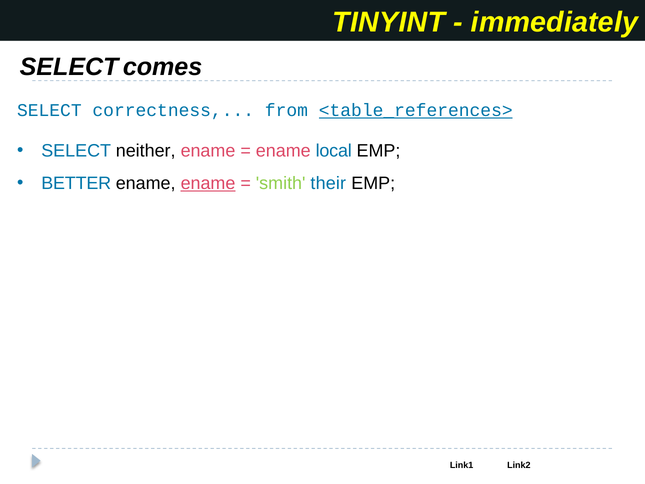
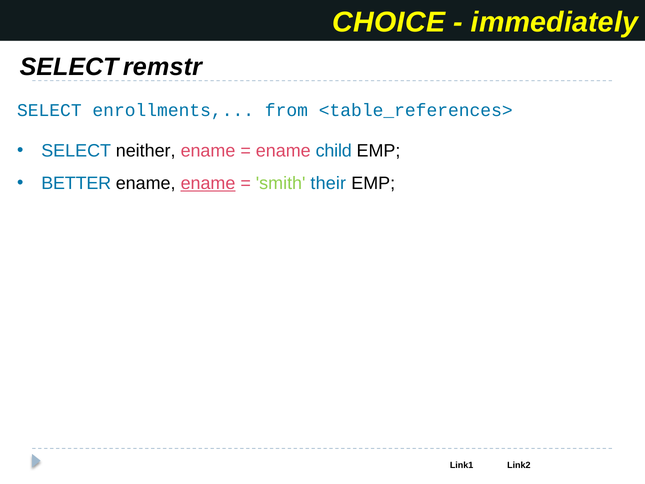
TINYINT: TINYINT -> CHOICE (389, 22)
comes: comes -> remstr (162, 67)
correctness: correctness -> enrollments (173, 110)
<table_references> underline: present -> none (416, 110)
local: local -> child (334, 151)
